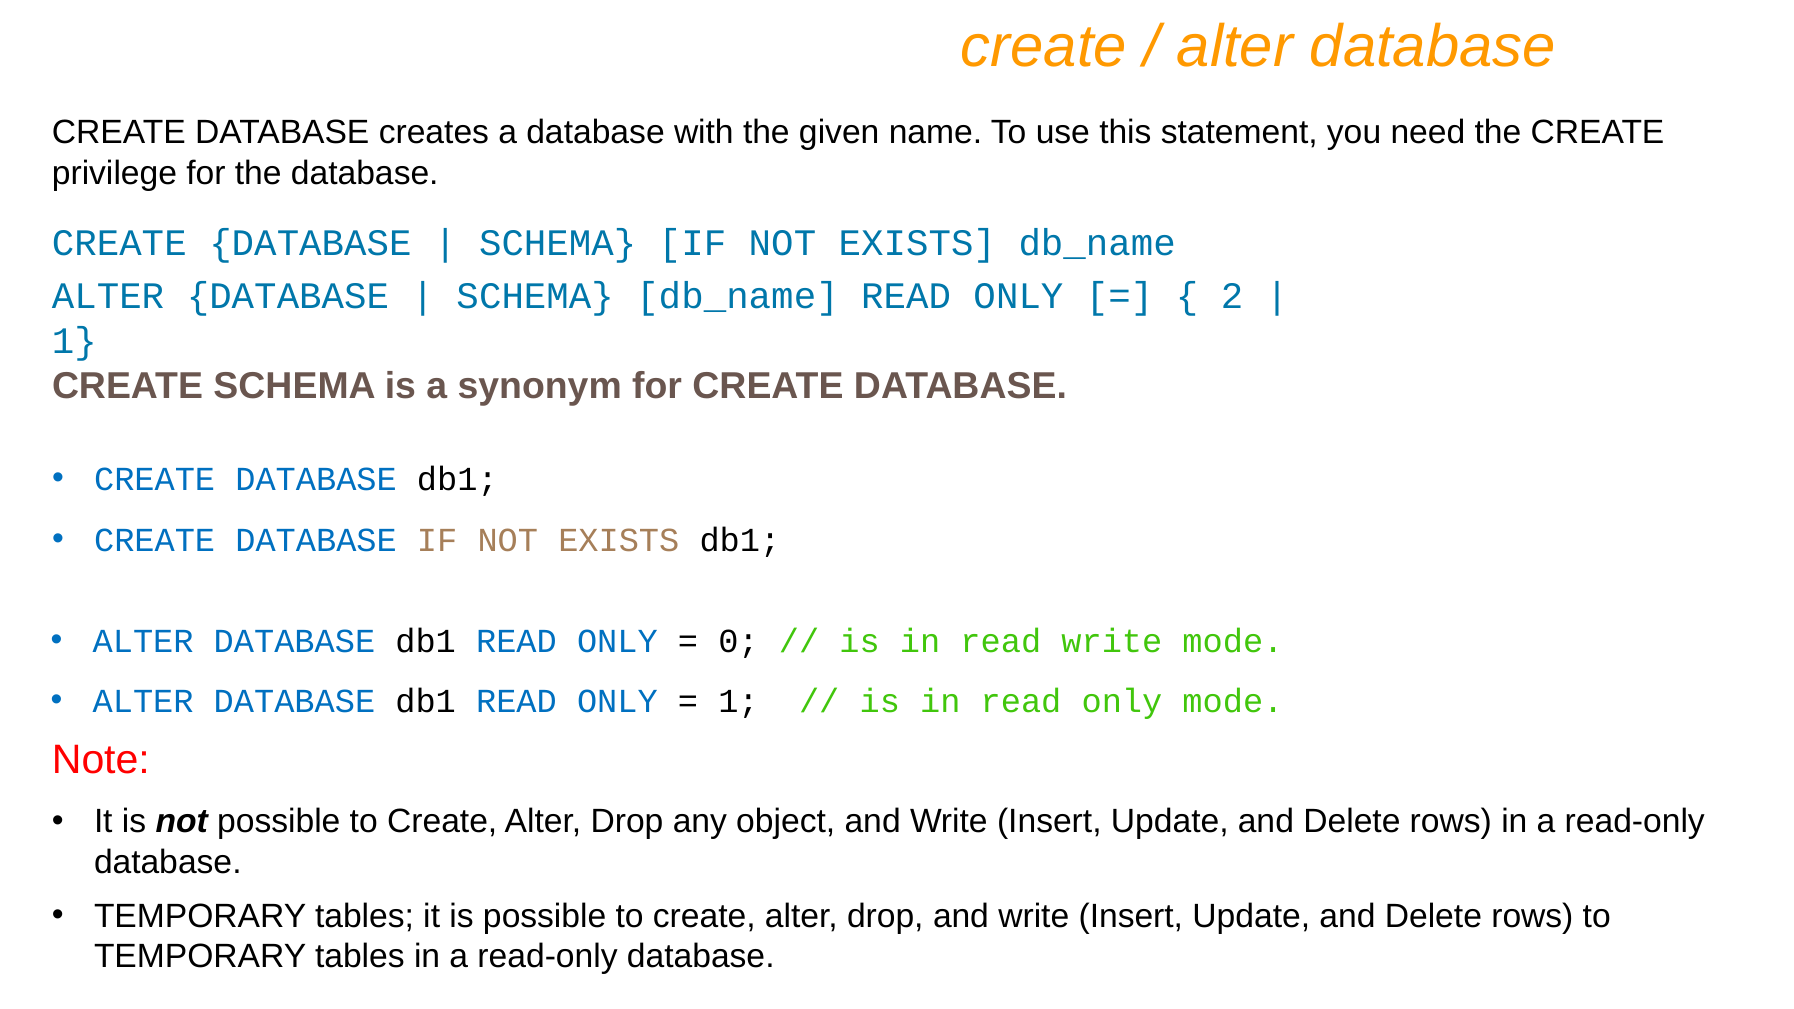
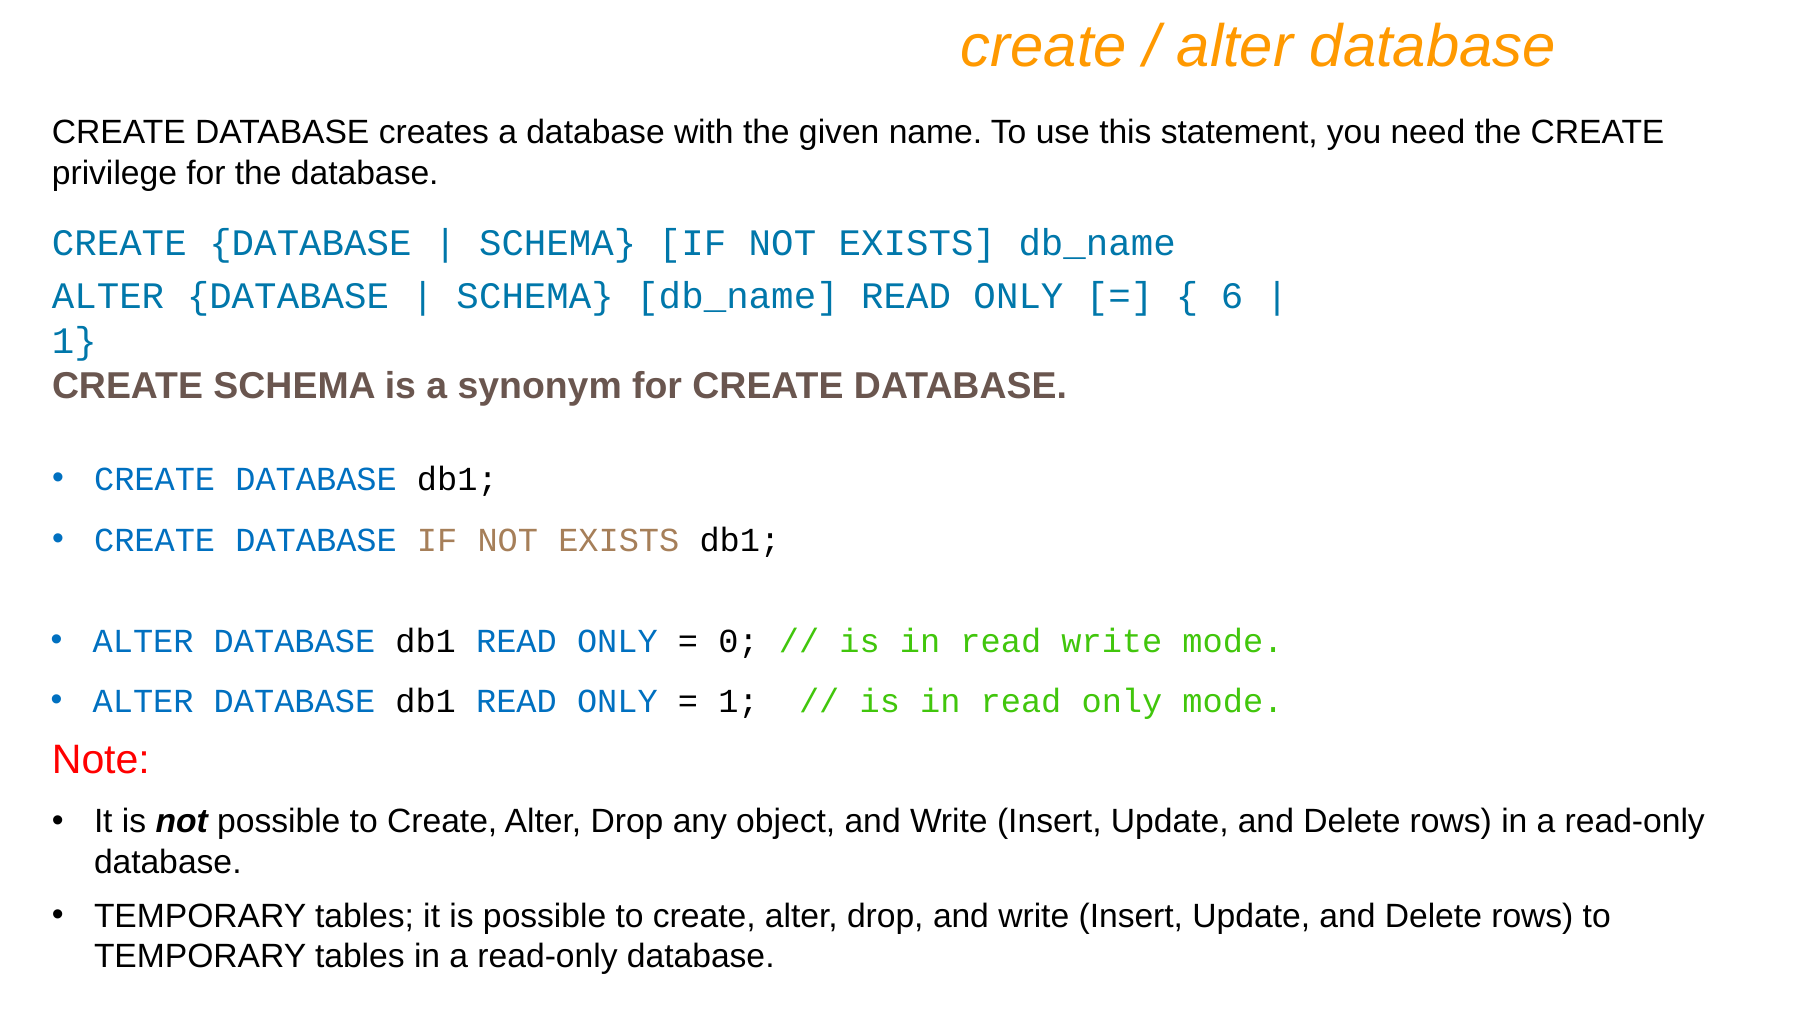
2: 2 -> 6 (1232, 297)
